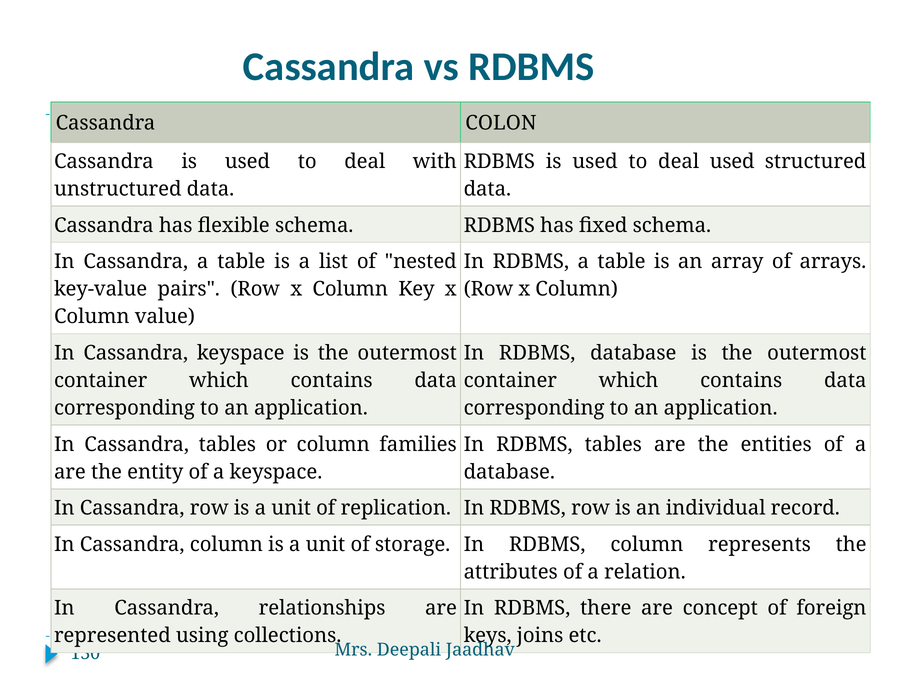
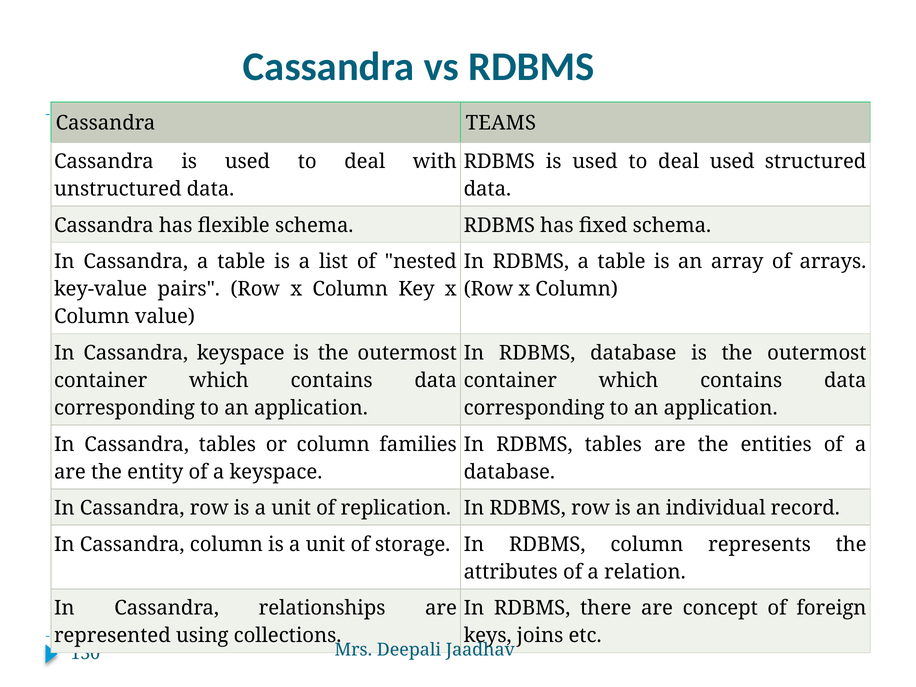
COLON: COLON -> TEAMS (501, 123)
